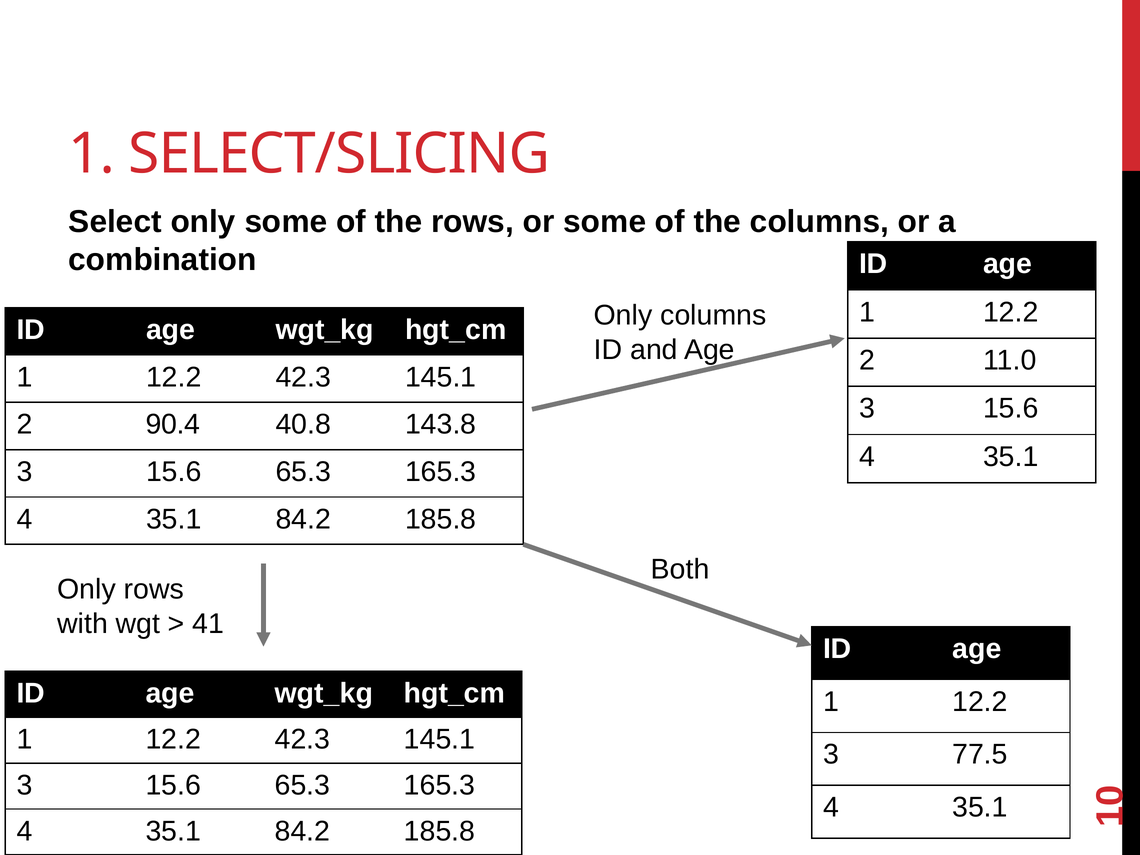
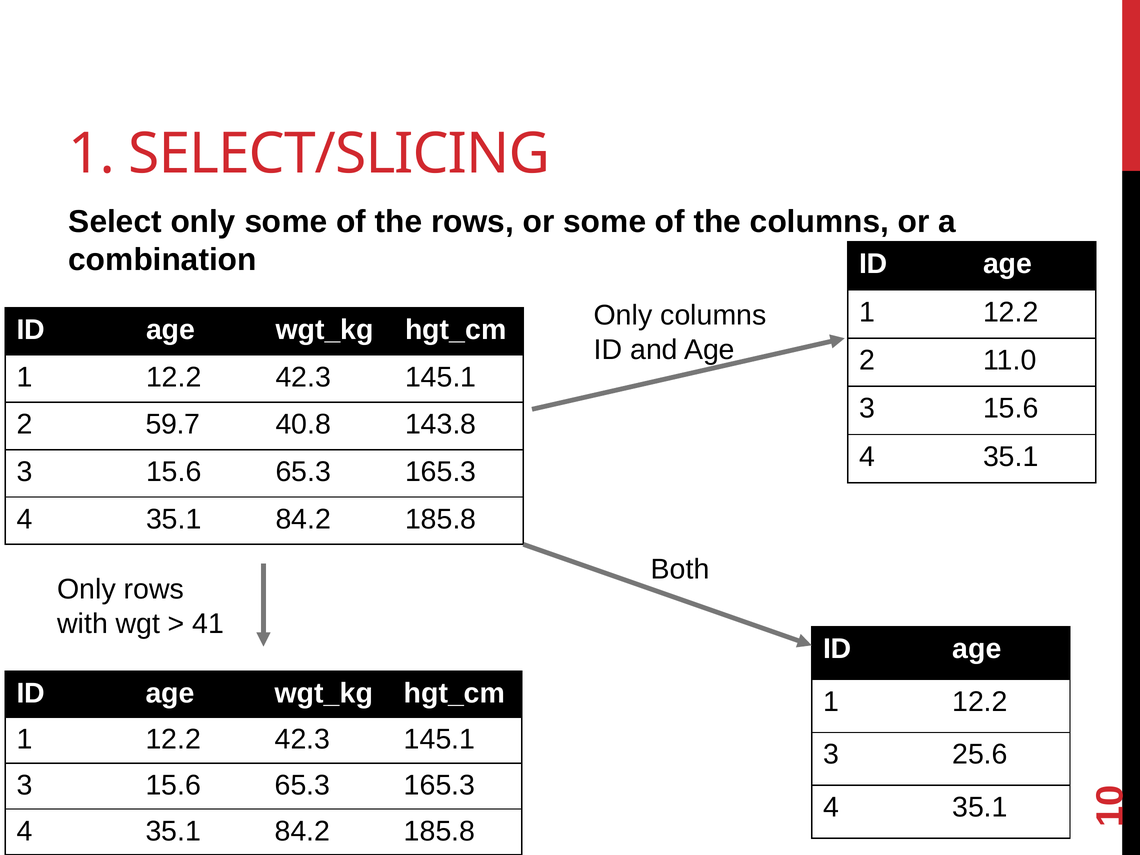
90.4: 90.4 -> 59.7 (173, 425)
77.5: 77.5 -> 25.6 (980, 755)
